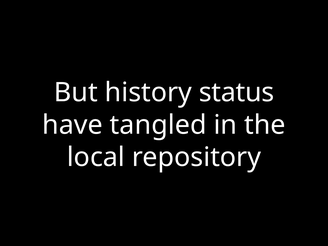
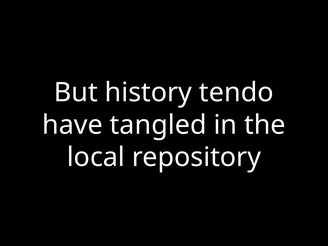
status: status -> tendo (236, 93)
